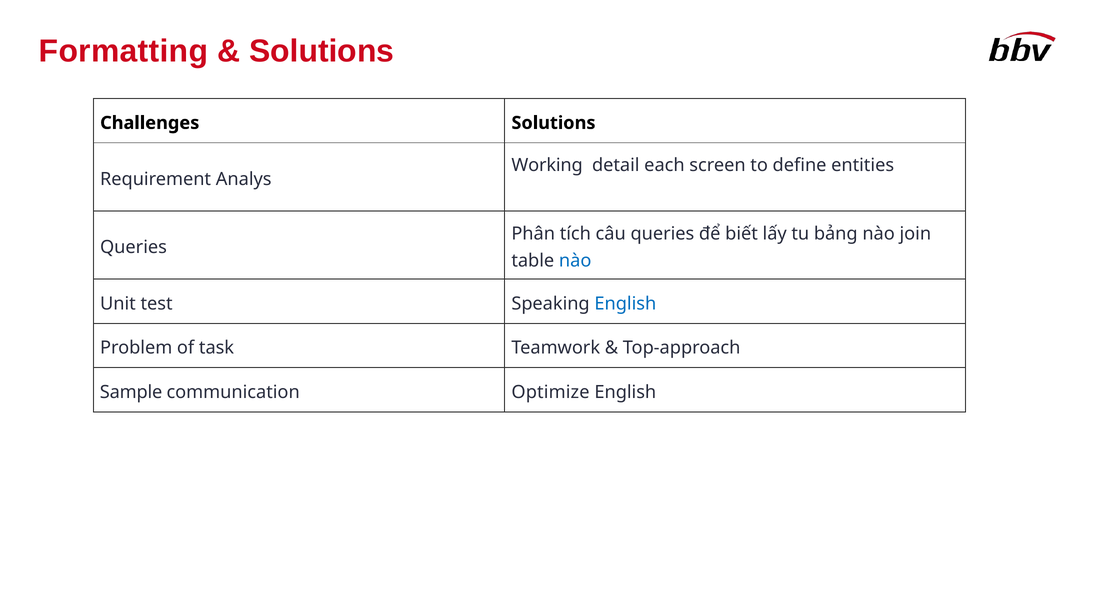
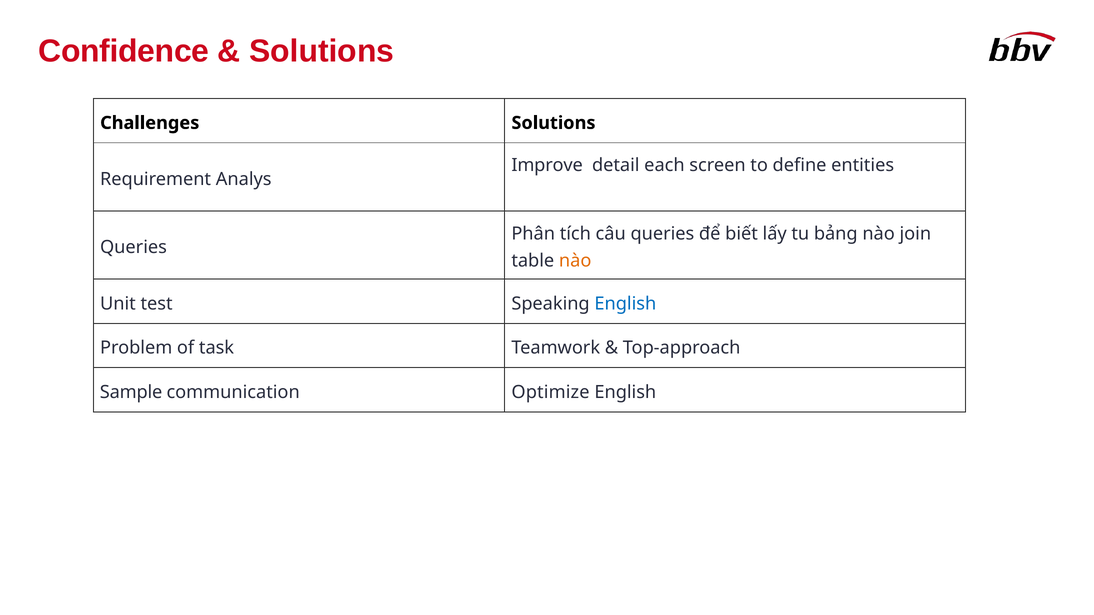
Formatting: Formatting -> Confidence (124, 51)
Working: Working -> Improve (547, 166)
nào colour: blue -> orange (575, 261)
